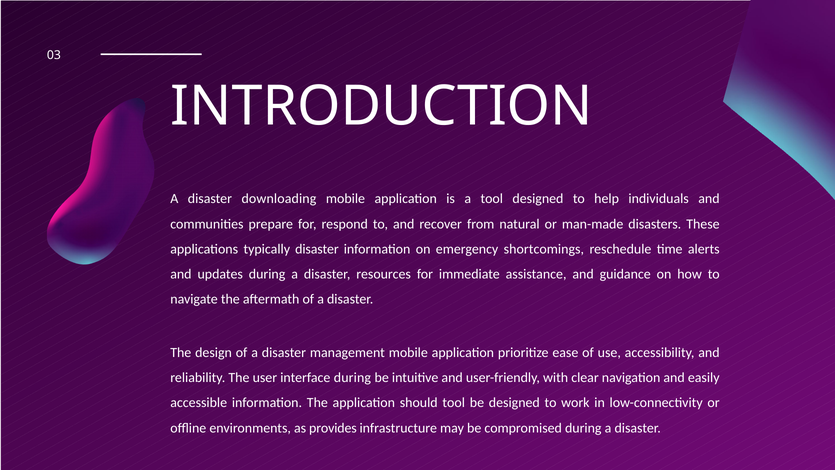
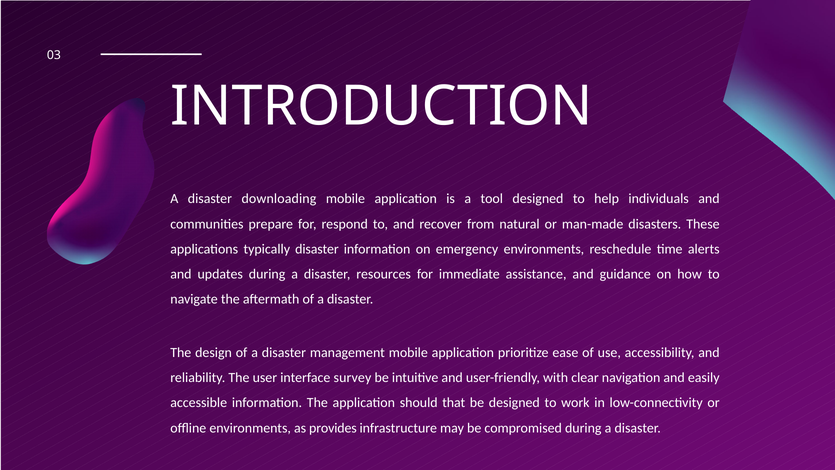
emergency shortcomings: shortcomings -> environments (544, 249)
interface during: during -> survey (352, 378)
should tool: tool -> that (454, 403)
